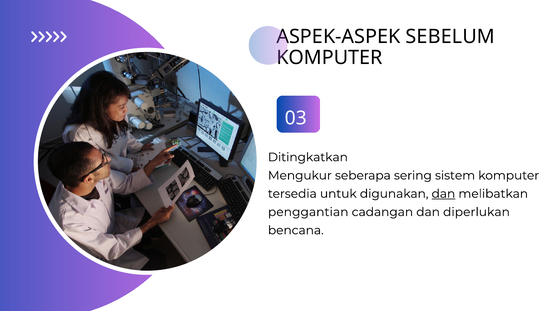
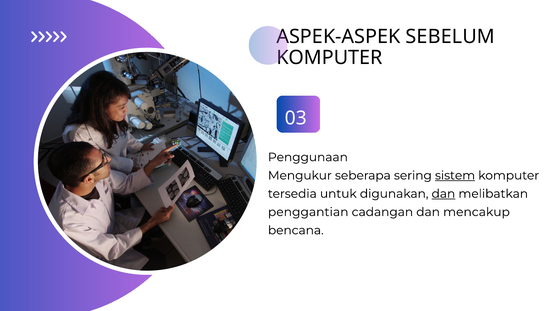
Ditingkatkan: Ditingkatkan -> Penggunaan (308, 157)
sistem underline: none -> present (455, 176)
diperlukan: diperlukan -> mencakup (476, 212)
